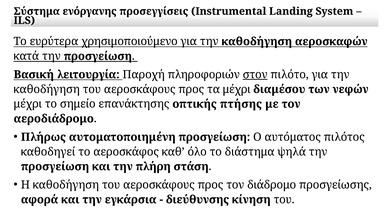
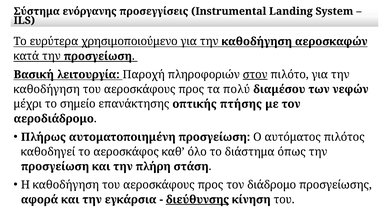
τα μέχρι: μέχρι -> πολύ (236, 89)
ψηλά: ψηλά -> όπως (292, 152)
διεύθυνσης underline: none -> present (197, 199)
